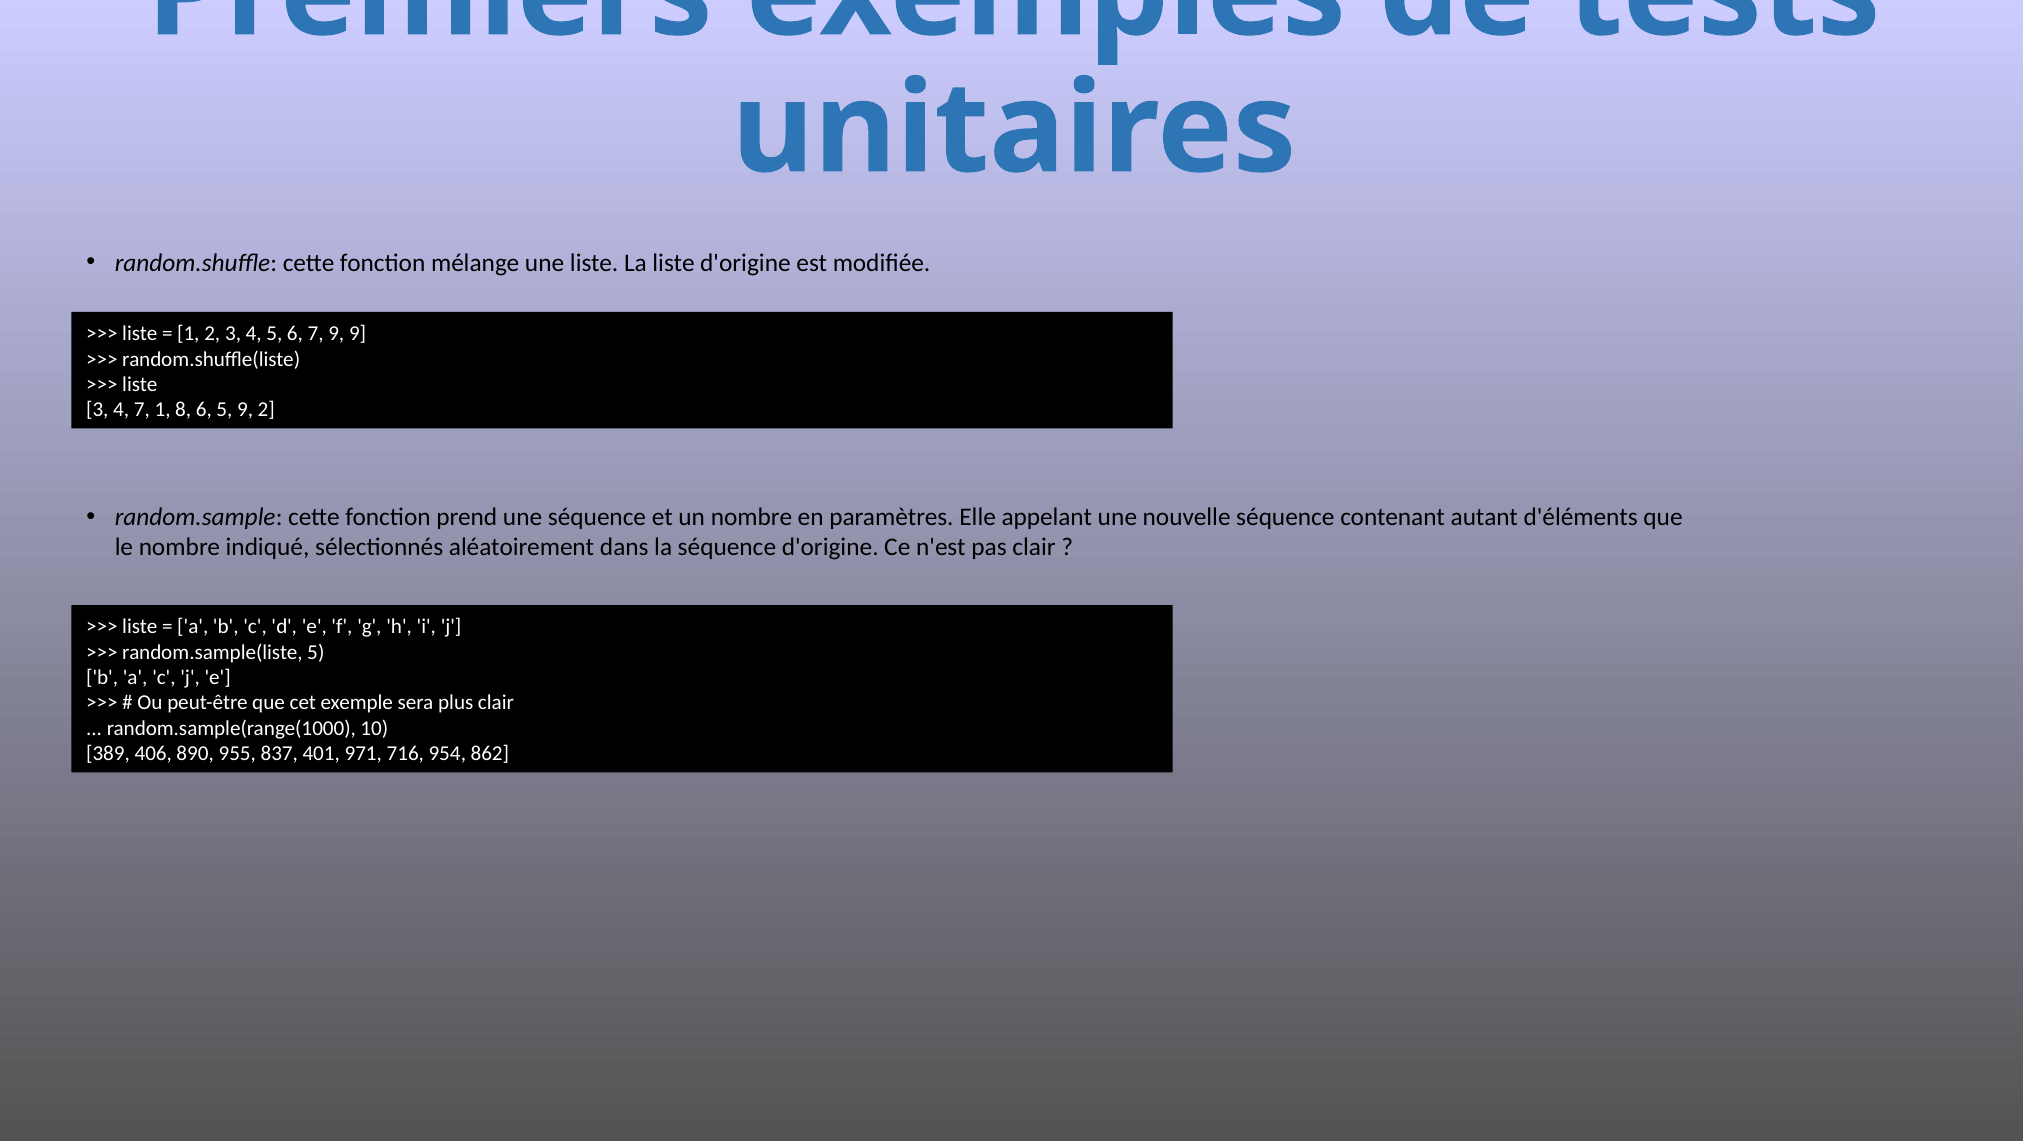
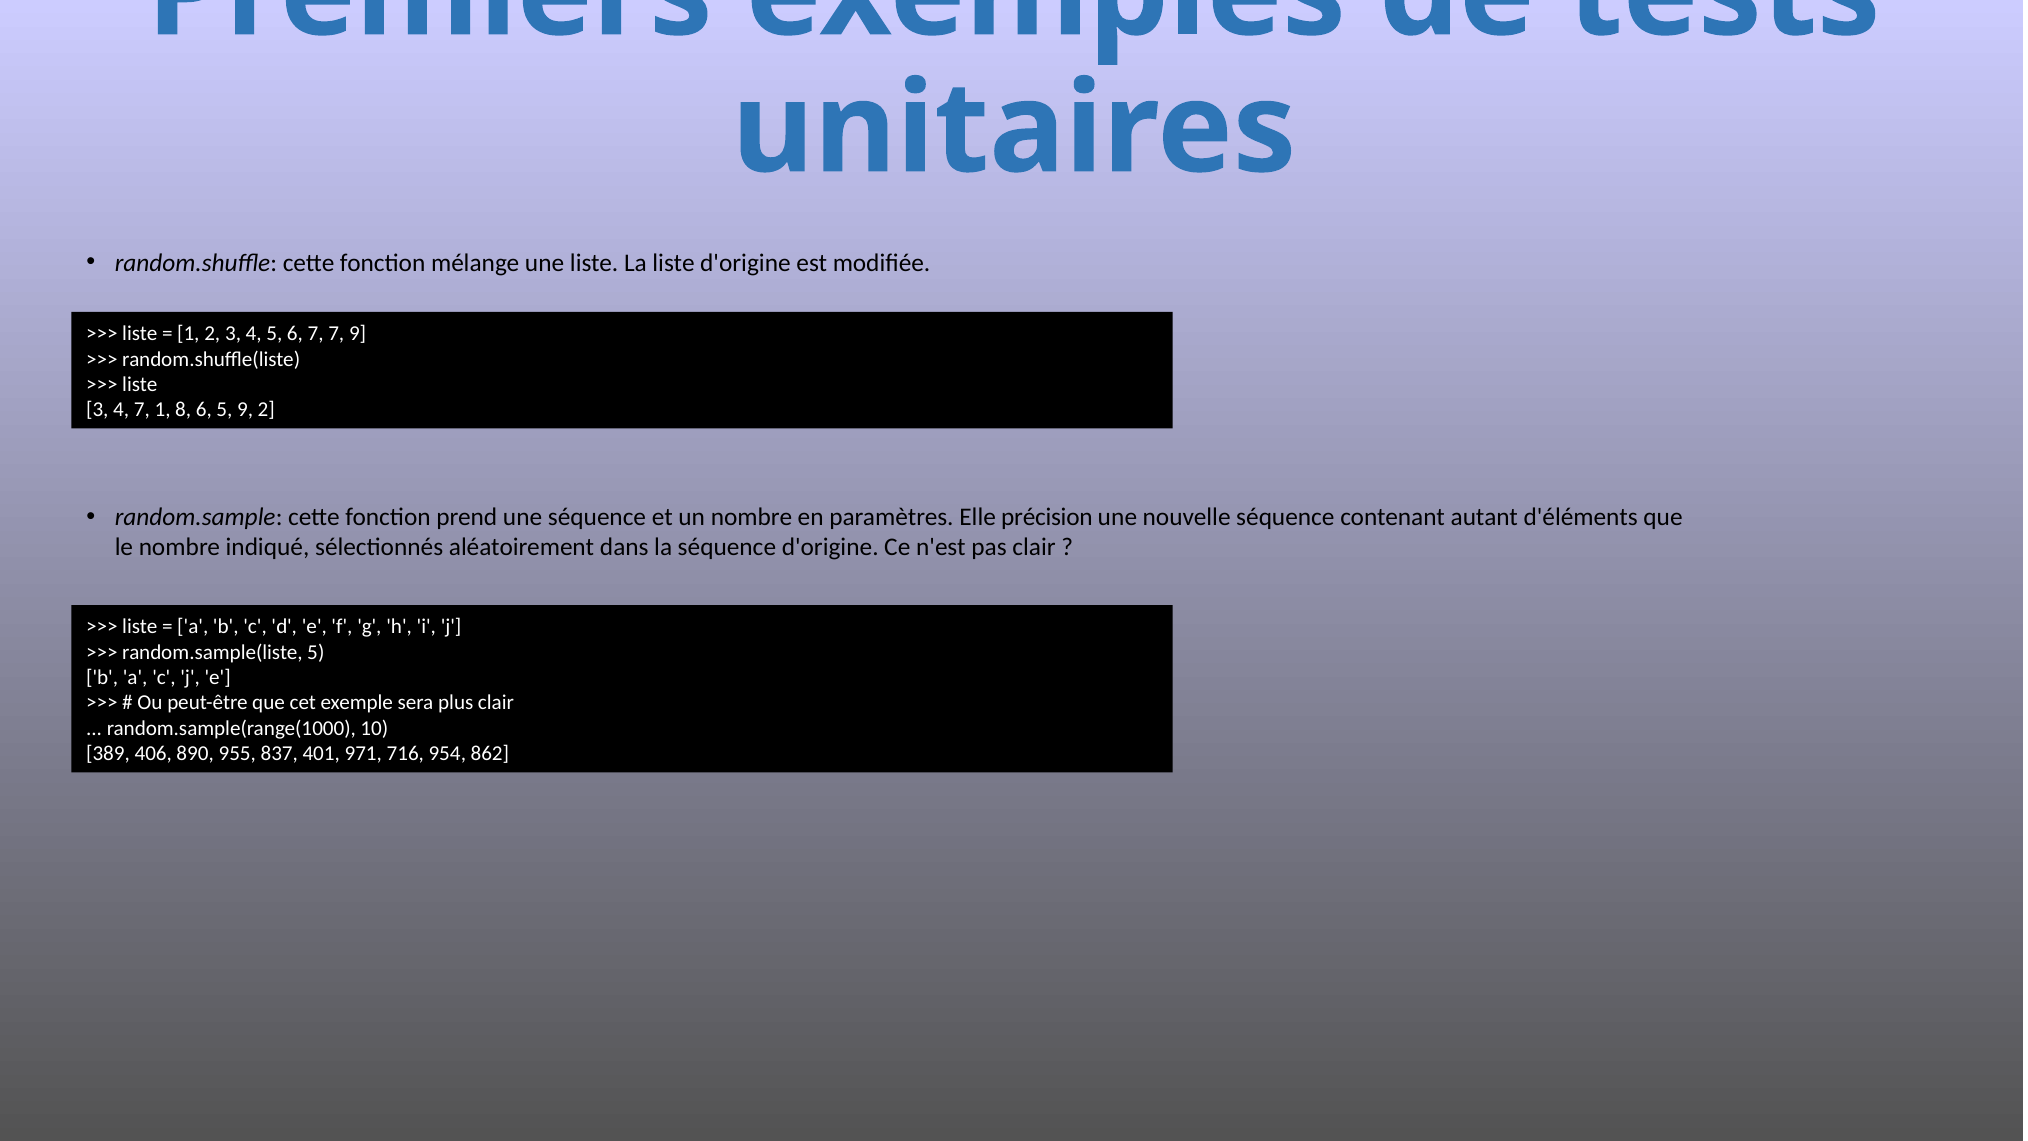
7 9: 9 -> 7 (336, 334)
appelant: appelant -> précision (1047, 517)
